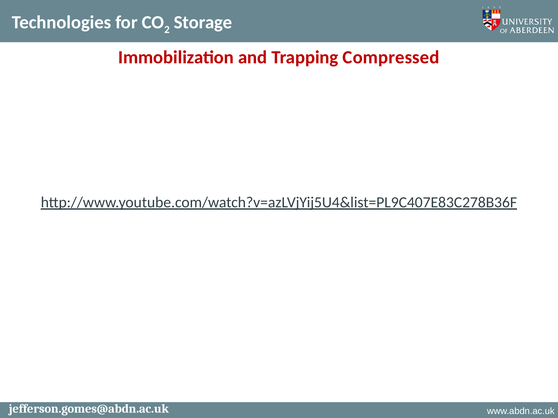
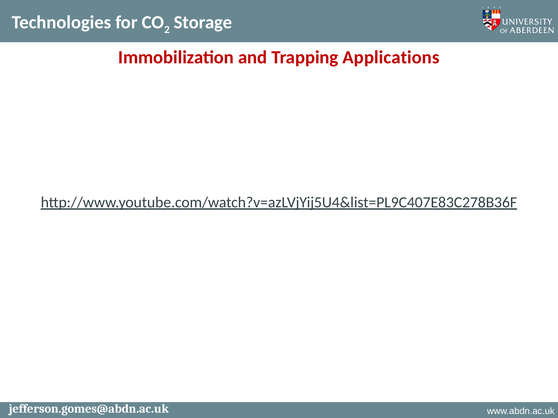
Compressed: Compressed -> Applications (391, 57)
